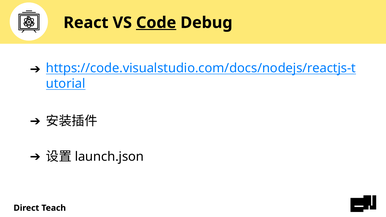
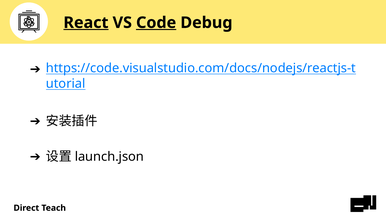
React underline: none -> present (86, 23)
